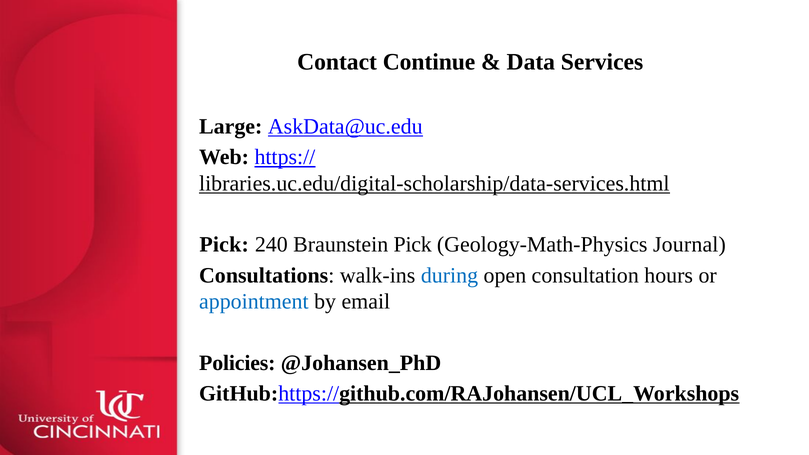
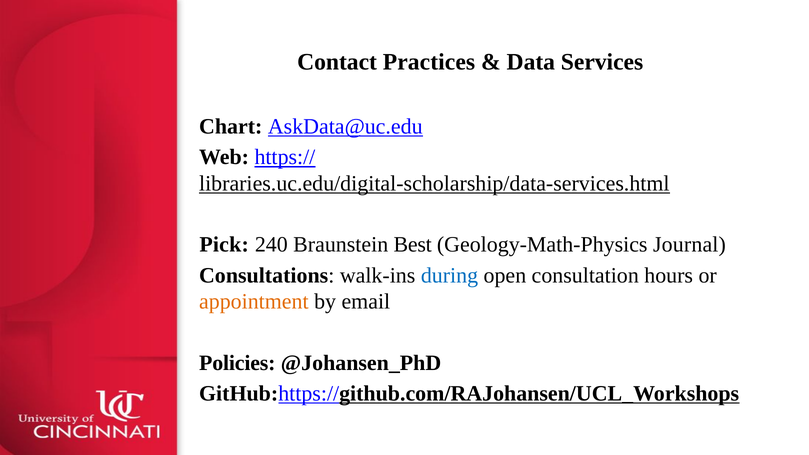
Continue: Continue -> Practices (429, 62)
Large: Large -> Chart (231, 126)
Braunstein Pick: Pick -> Best (413, 245)
appointment colour: blue -> orange (254, 302)
